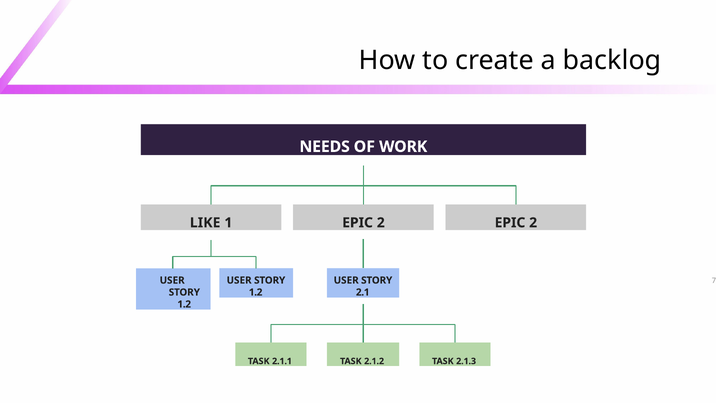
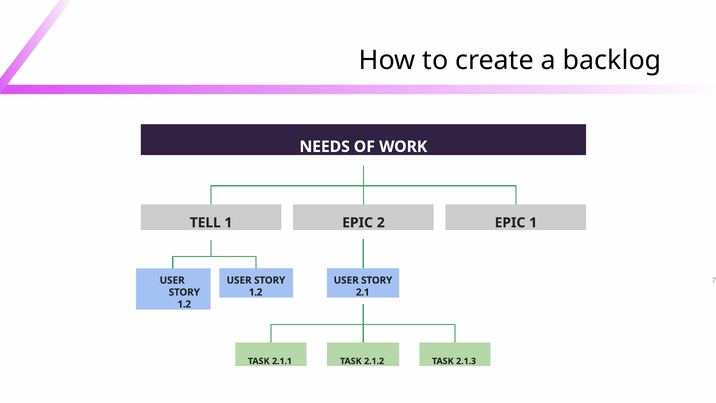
LIKE: LIKE -> TELL (205, 223)
2: 2 -> 1 (533, 223)
